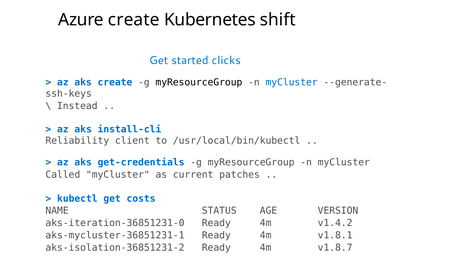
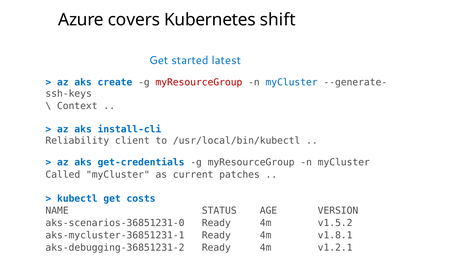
Azure create: create -> covers (134, 20)
clicks: clicks -> latest (226, 60)
myResourceGroup colour: black -> red (199, 82)
Instead: Instead -> Context (77, 106)
aks-iteration-36851231-0: aks-iteration-36851231-0 -> aks-scenarios-36851231-0 (115, 223)
v1.4.2: v1.4.2 -> v1.5.2 (335, 223)
aks-isolation-36851231-2: aks-isolation-36851231-2 -> aks-debugging-36851231-2 (115, 248)
v1.8.7: v1.8.7 -> v1.2.1 (335, 248)
